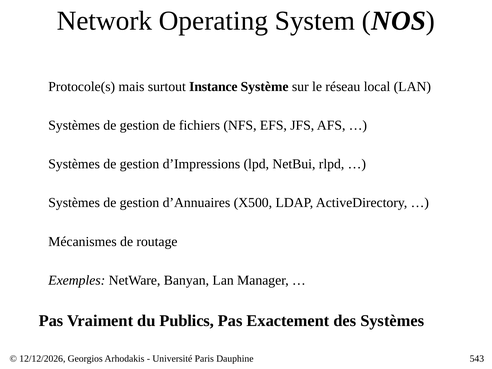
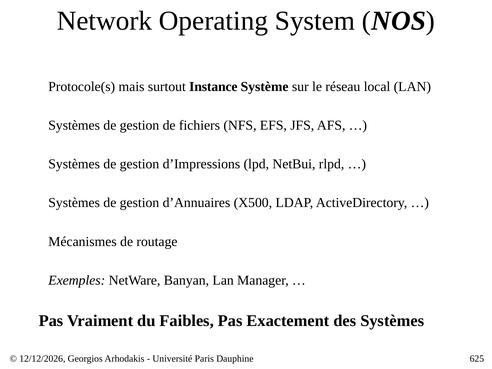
Publics: Publics -> Faibles (187, 321)
543: 543 -> 625 (477, 359)
